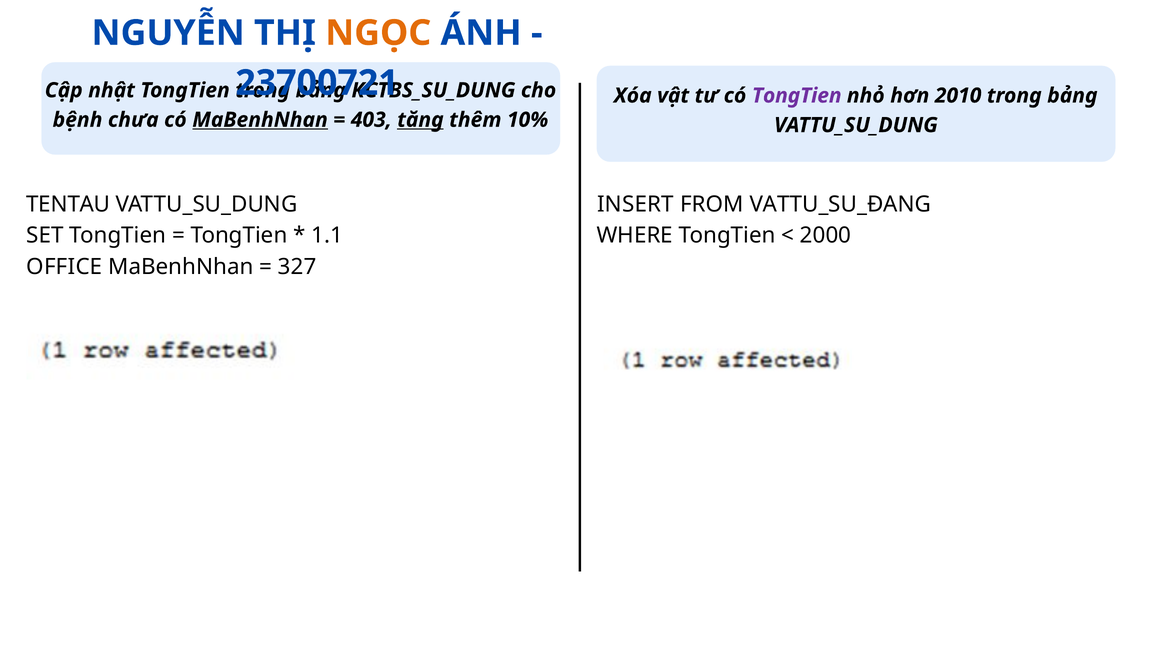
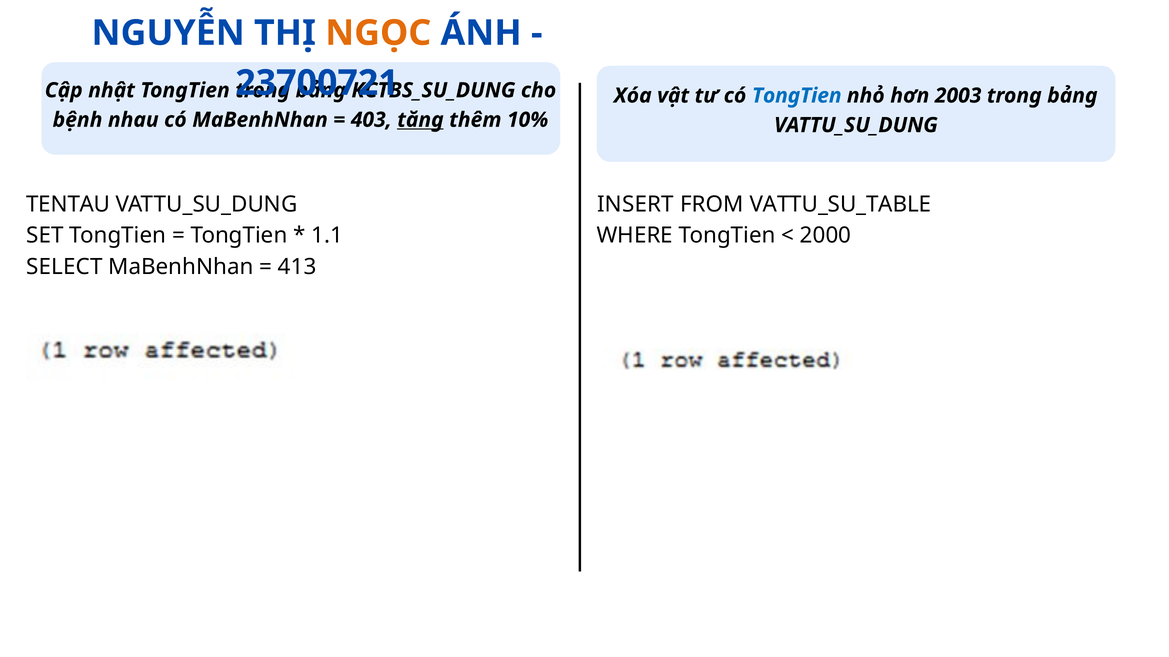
TongTien colour: purple -> blue (797, 96)
2010: 2010 -> 2003 (958, 96)
chưa: chưa -> nhau (133, 120)
MaBenhNhan underline: present -> none (260, 120)
VATTU_SU_ĐANG: VATTU_SU_ĐANG -> VATTU_SU_TABLE (840, 204)
OFFICE: OFFICE -> SELECT (64, 267)
327: 327 -> 413 (297, 267)
